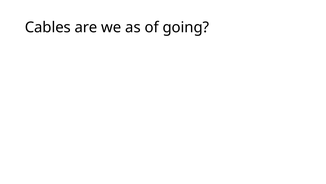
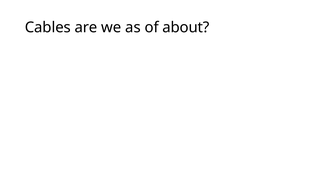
going: going -> about (186, 27)
